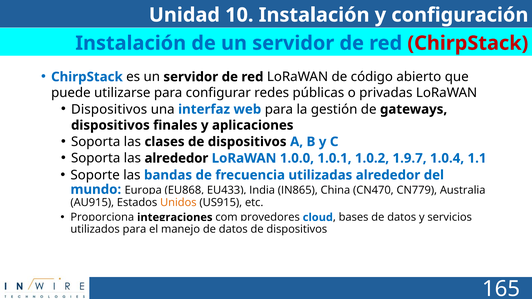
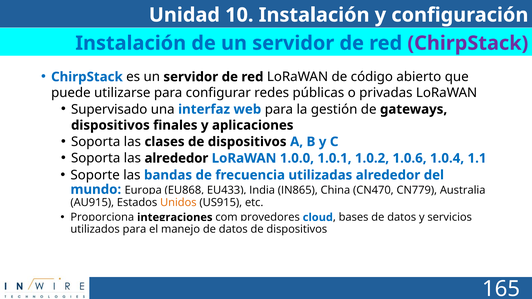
ChirpStack colour: red -> purple (468, 43)
Dispositivos: Dispositivos -> Supervisado (109, 109)
1.9.7: 1.9.7 -> 1.0.6 (410, 158)
